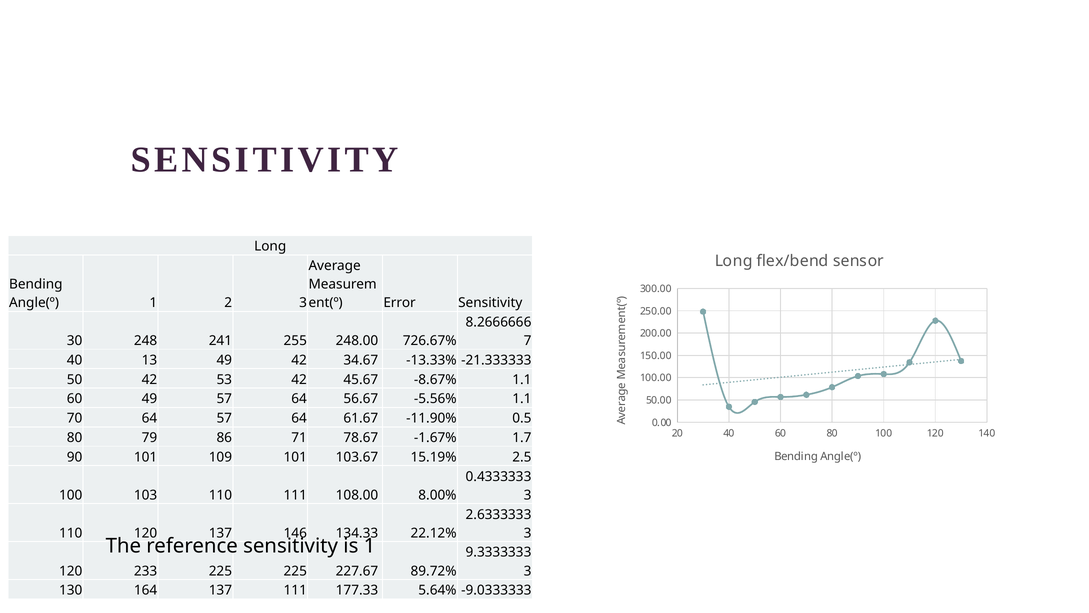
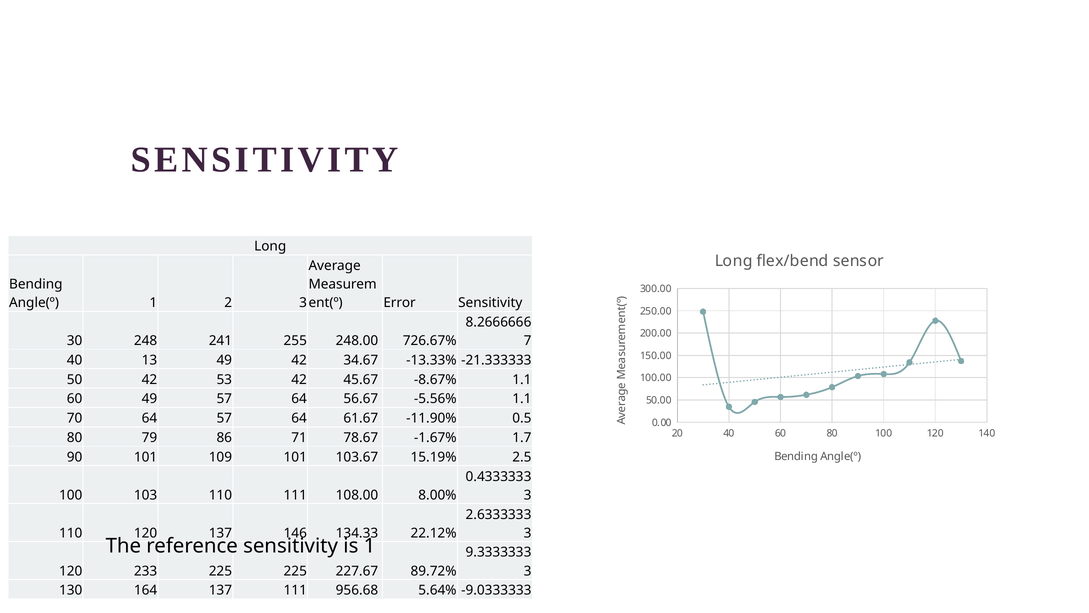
177.33: 177.33 -> 956.68 (357, 590)
